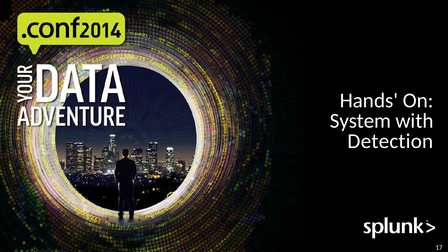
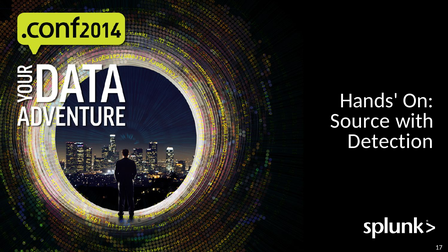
System: System -> Source (360, 121)
